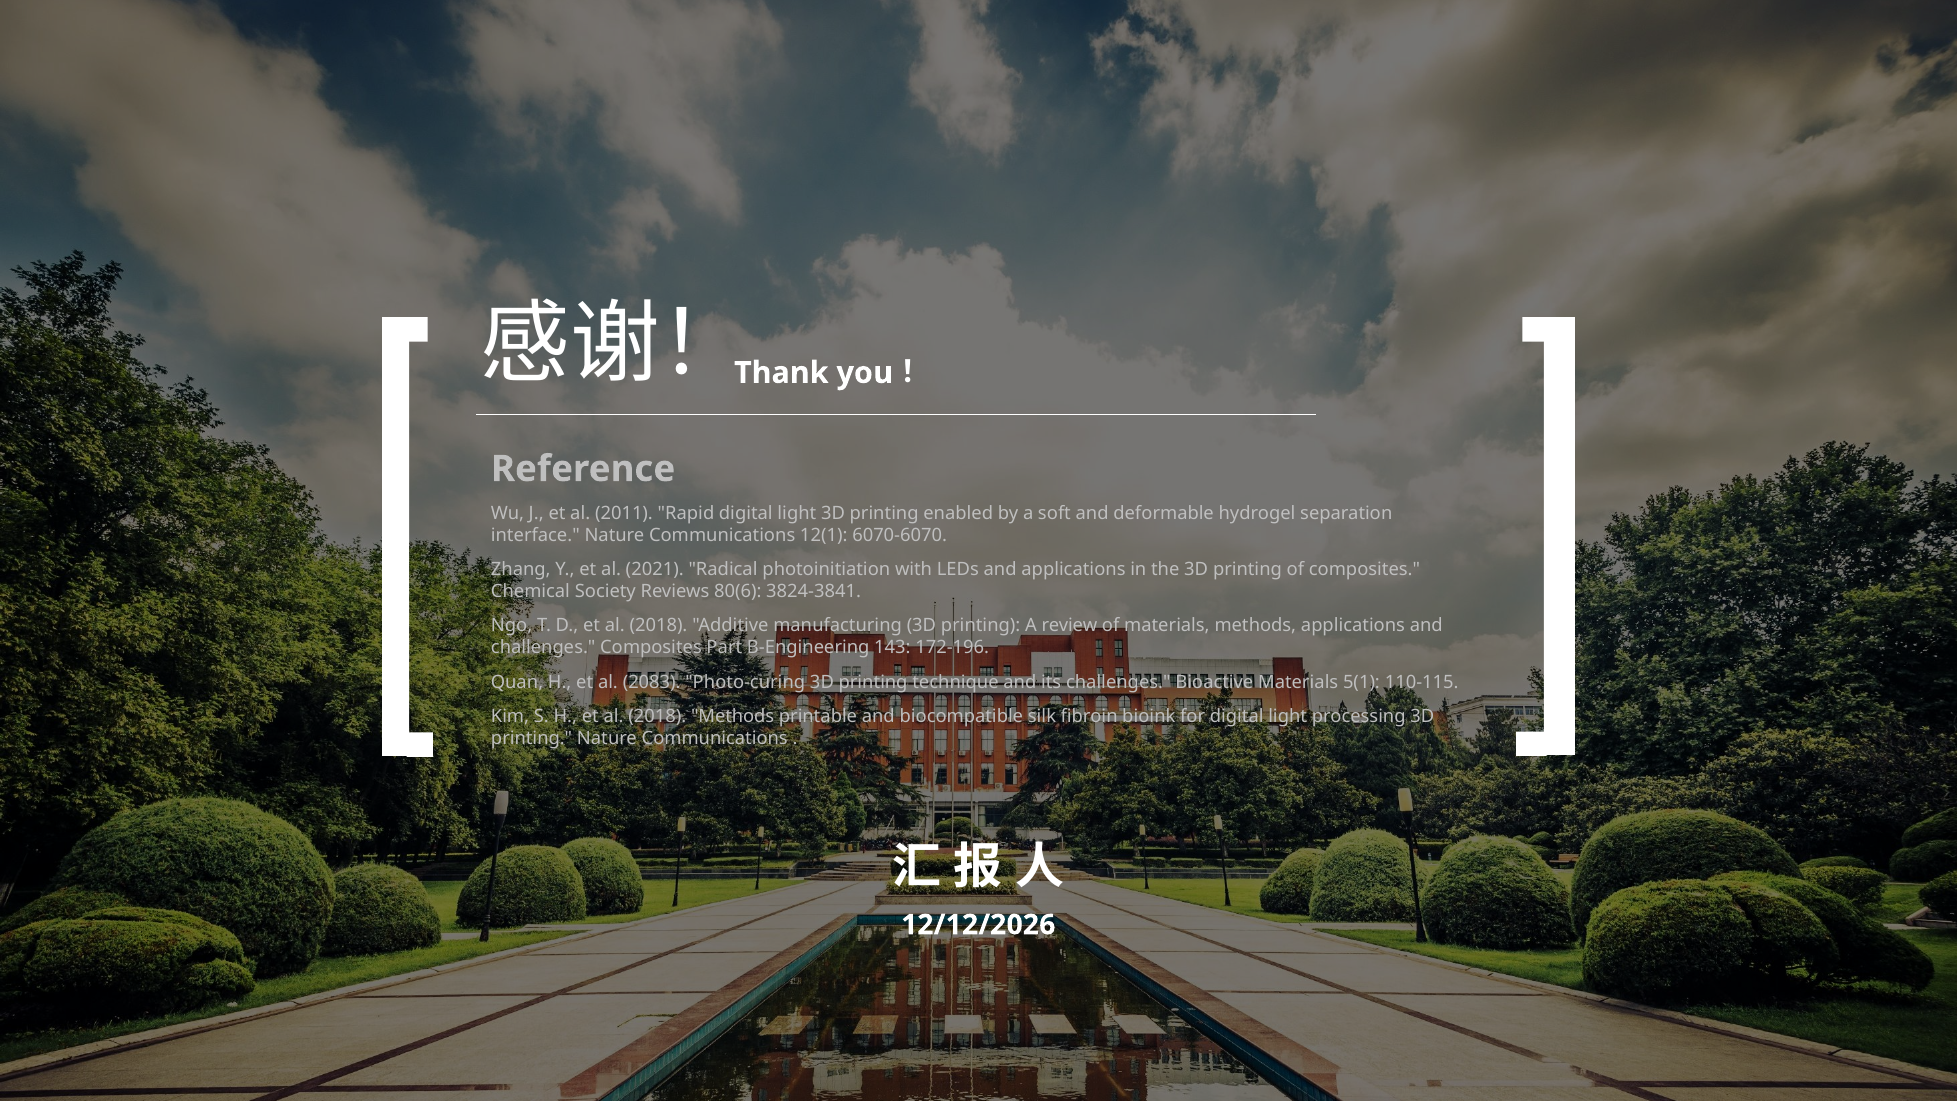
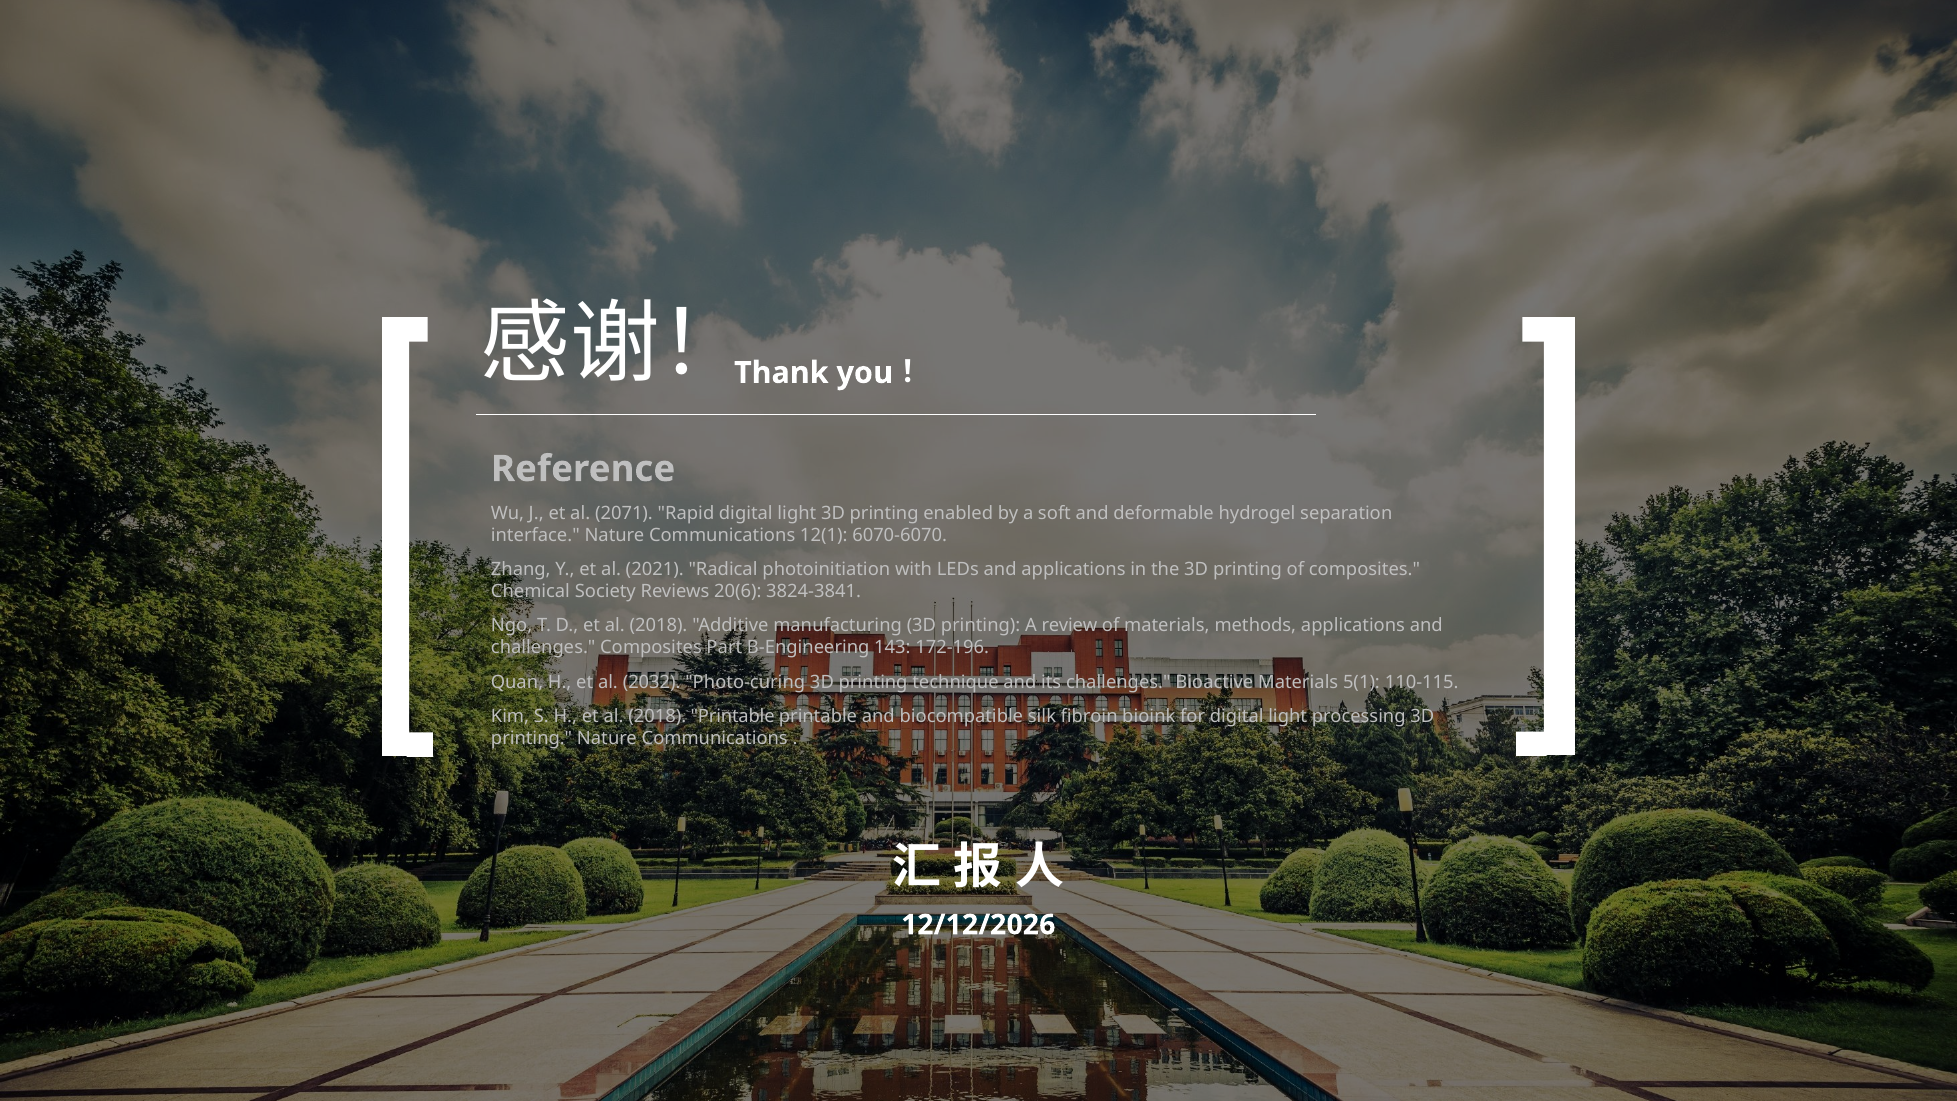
2011: 2011 -> 2071 (624, 513)
80(6: 80(6 -> 20(6 (738, 591)
2083: 2083 -> 2032 (652, 682)
2018 Methods: Methods -> Printable (733, 716)
